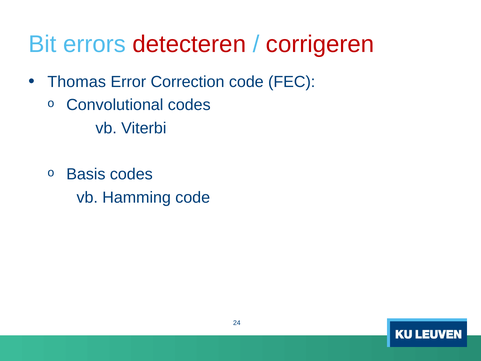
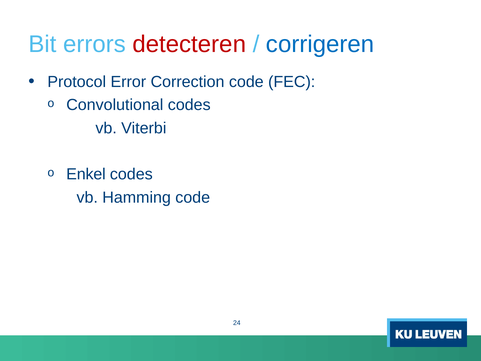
corrigeren colour: red -> blue (320, 44)
Thomas: Thomas -> Protocol (77, 82)
Basis: Basis -> Enkel (86, 174)
